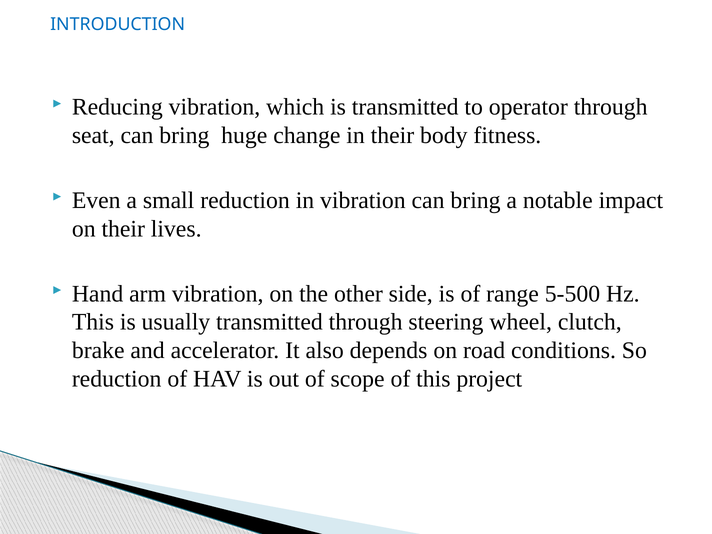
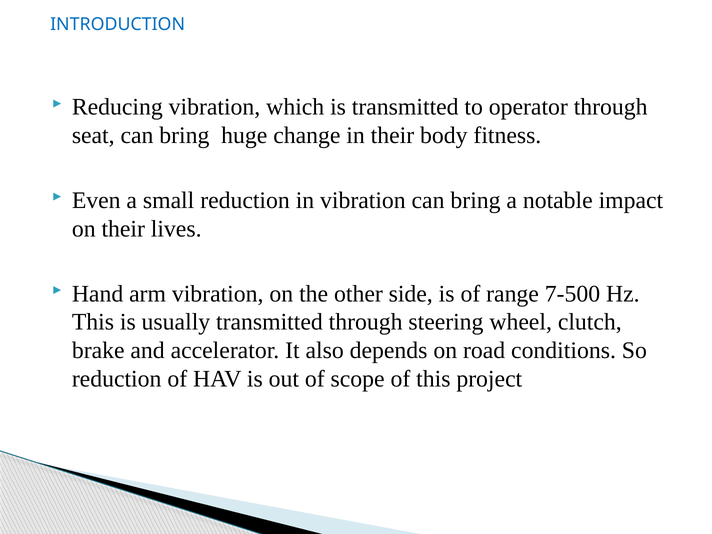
5-500: 5-500 -> 7-500 (572, 294)
